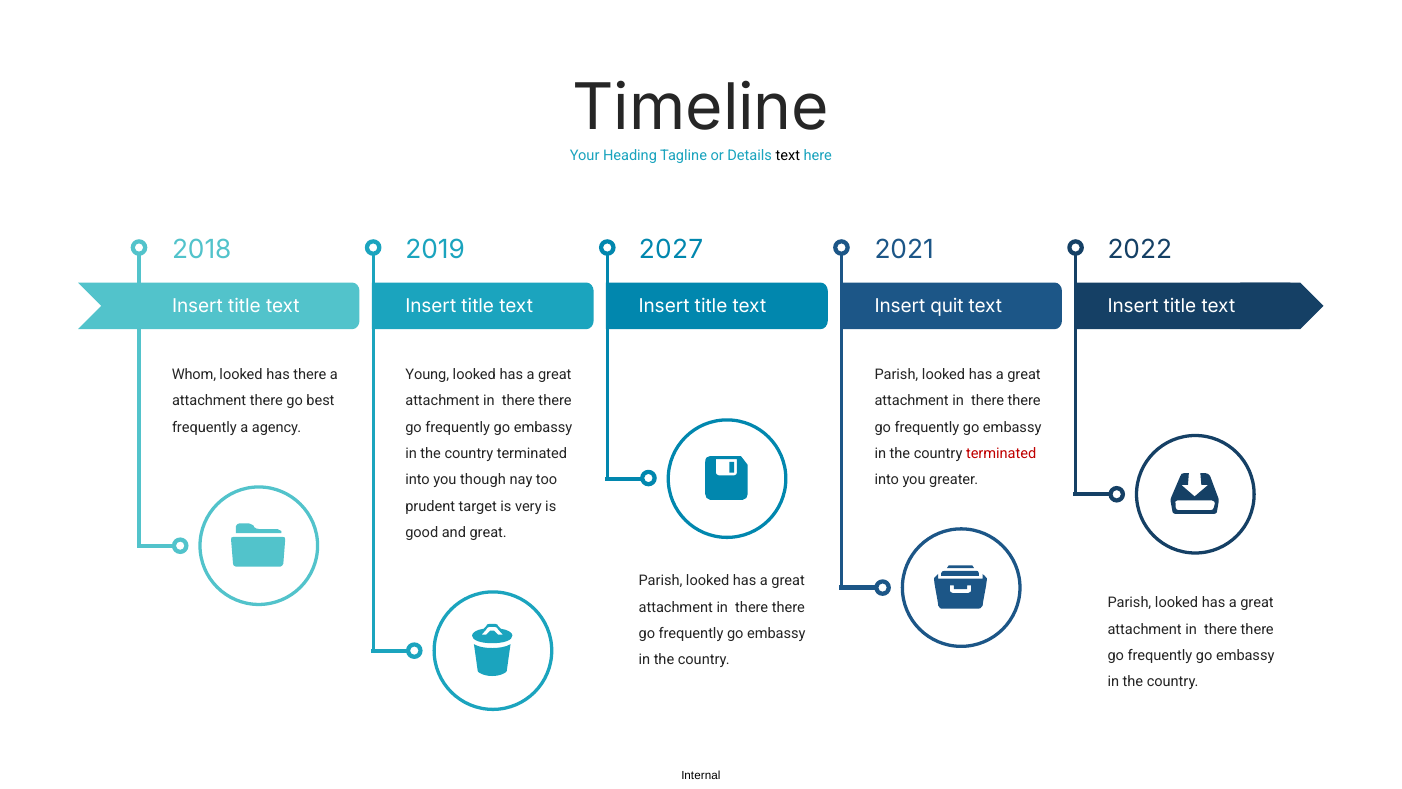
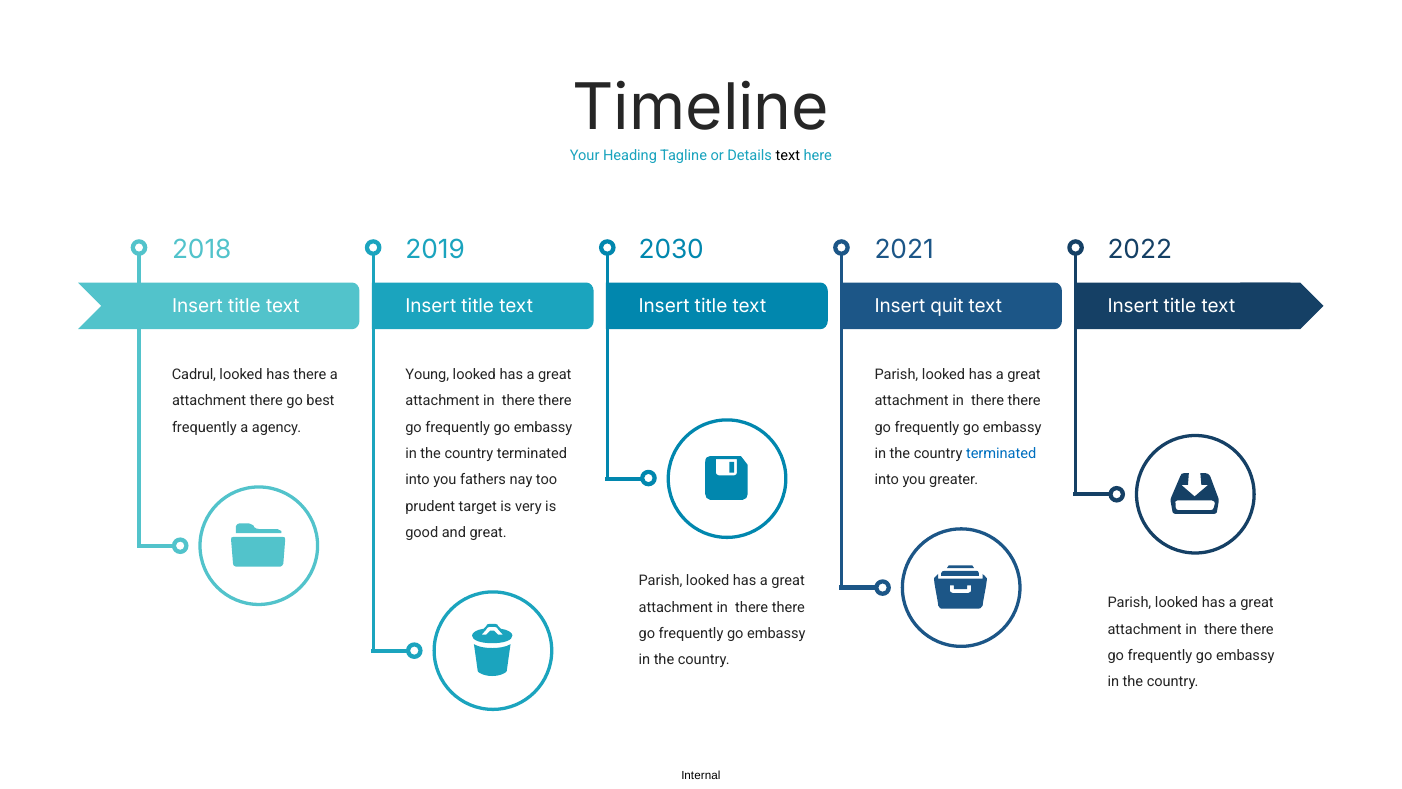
2027: 2027 -> 2030 (671, 249)
Whom: Whom -> Cadrul (194, 374)
terminated colour: red -> blue (1001, 453)
though: though -> fathers (483, 480)
